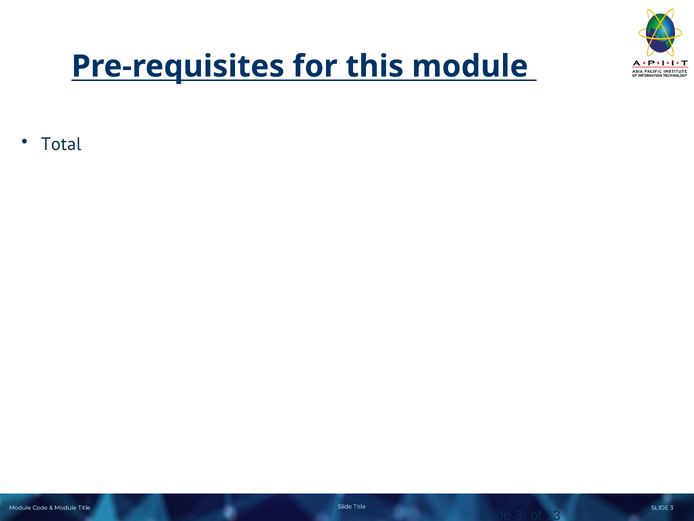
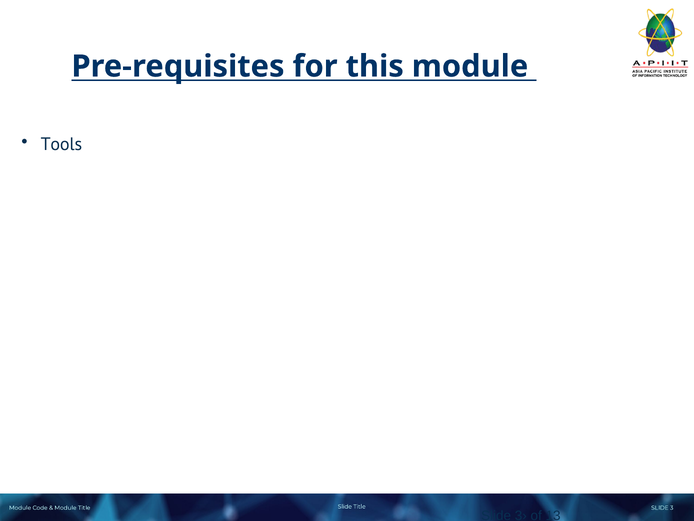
Total: Total -> Tools (61, 144)
